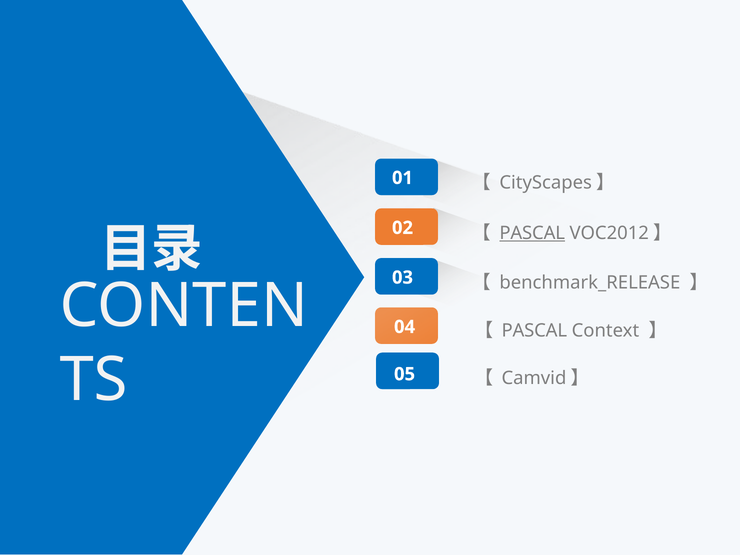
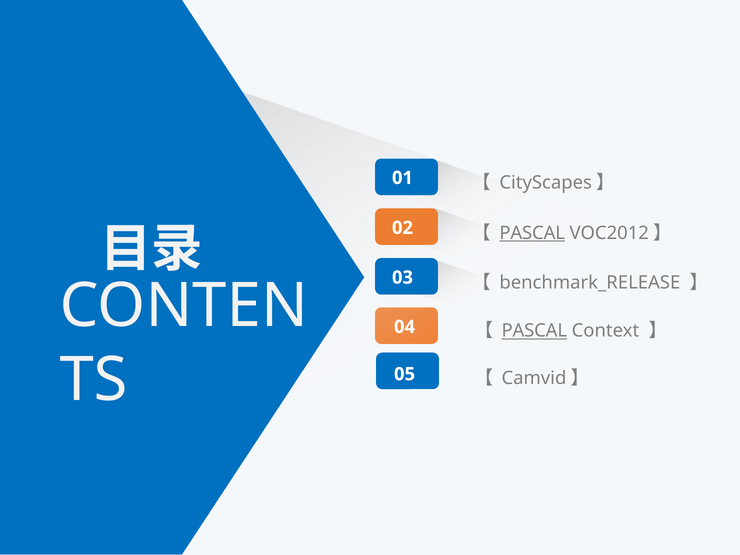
PASCAL underline: none -> present (534, 331)
